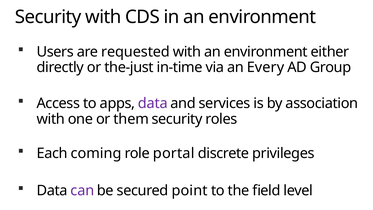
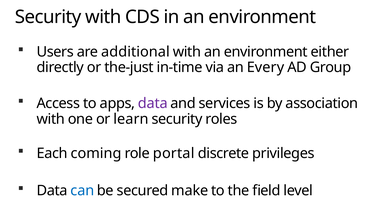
requested: requested -> additional (135, 52)
them: them -> learn (131, 119)
can colour: purple -> blue (82, 190)
point: point -> make (190, 190)
